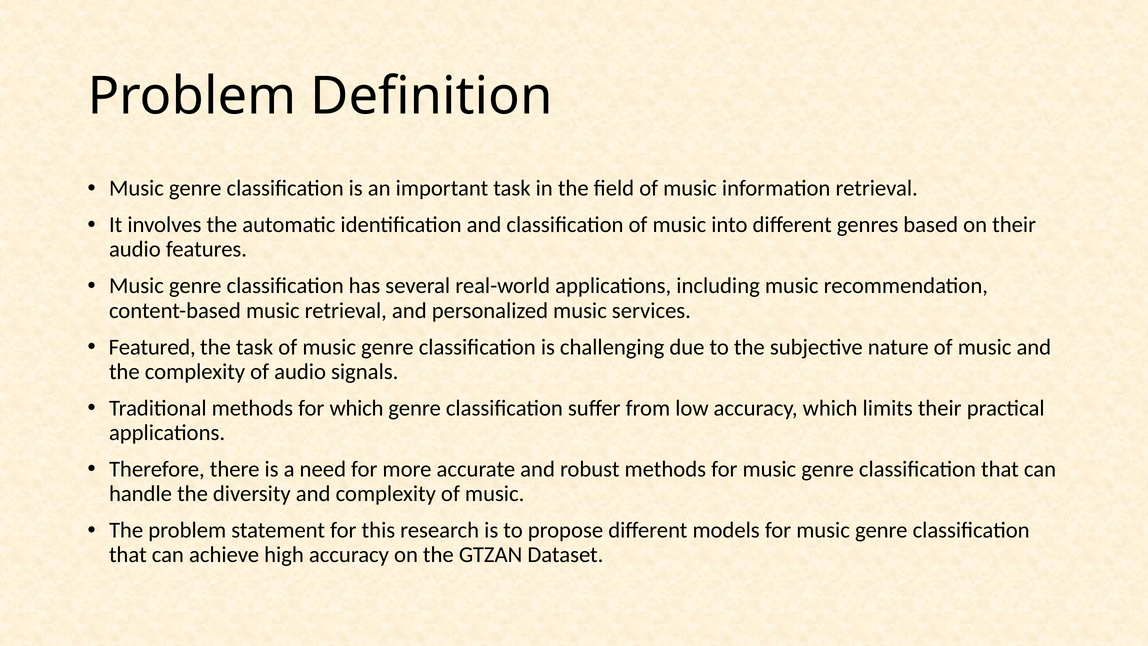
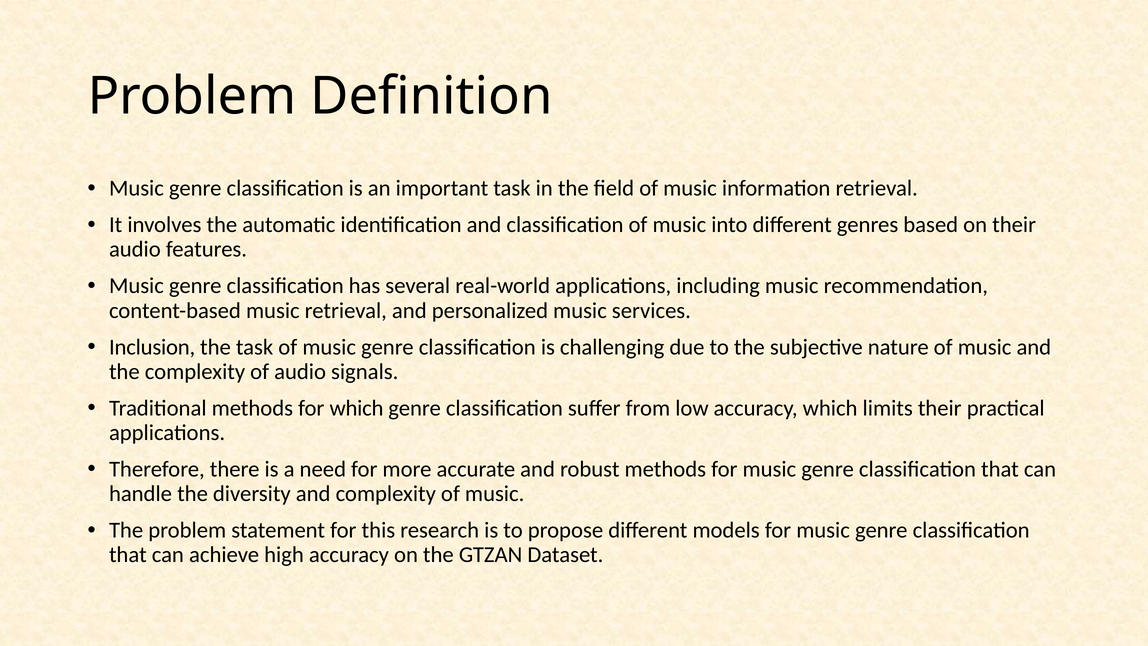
Featured: Featured -> Inclusion (152, 347)
